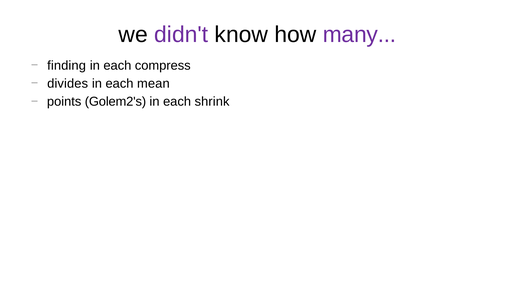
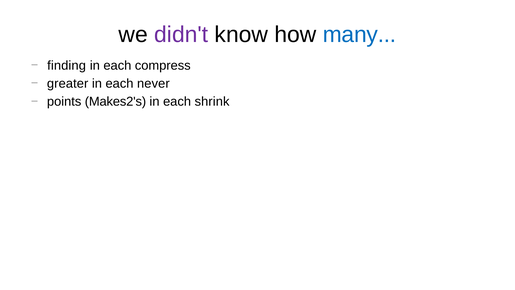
many colour: purple -> blue (360, 35)
divides: divides -> greater (68, 83)
mean: mean -> never (153, 83)
Golem2's: Golem2's -> Makes2's (115, 102)
